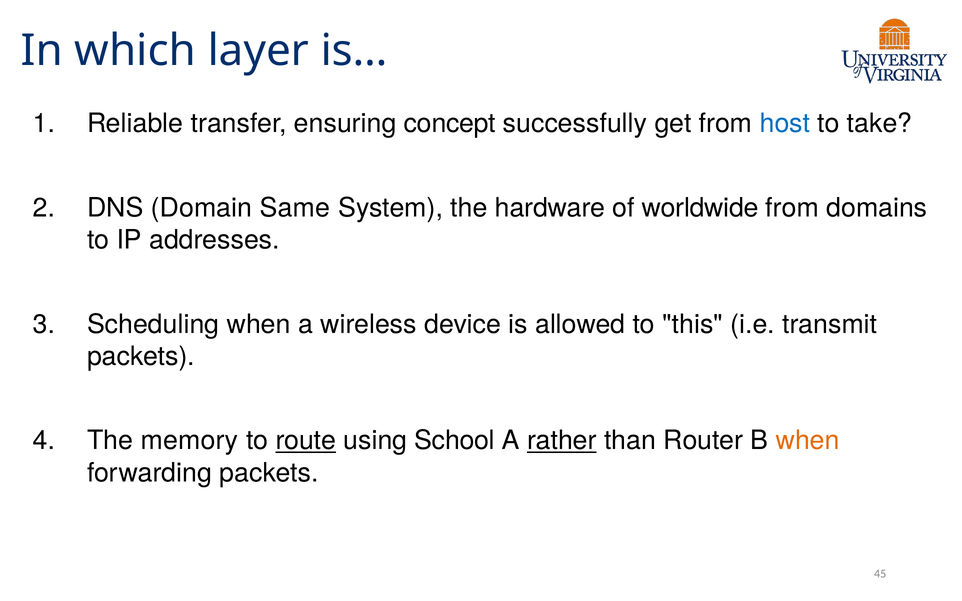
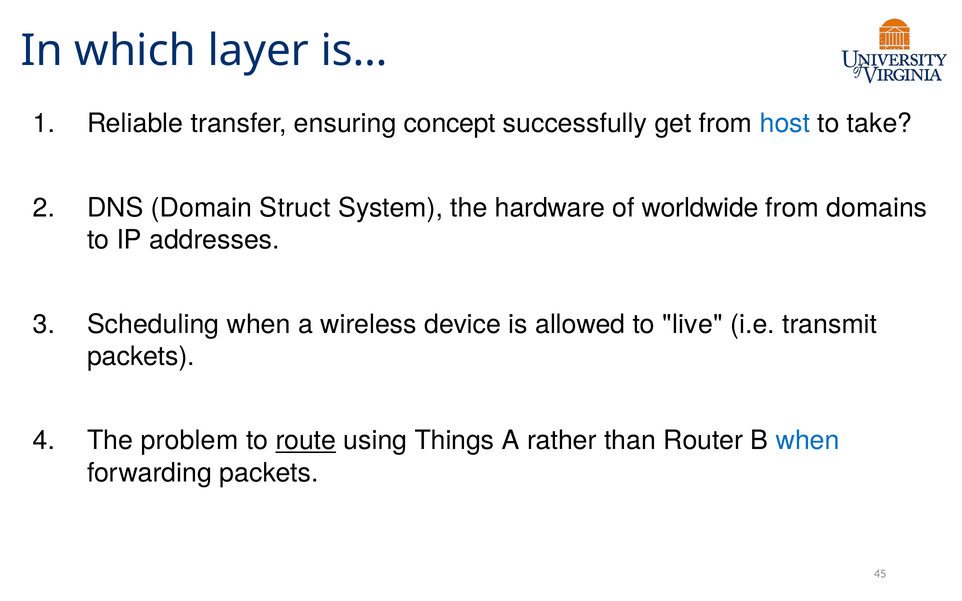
Same: Same -> Struct (295, 208)
this: this -> live (693, 324)
memory: memory -> problem (189, 441)
School: School -> Things (455, 441)
rather underline: present -> none (562, 441)
when colour: orange -> blue (808, 441)
